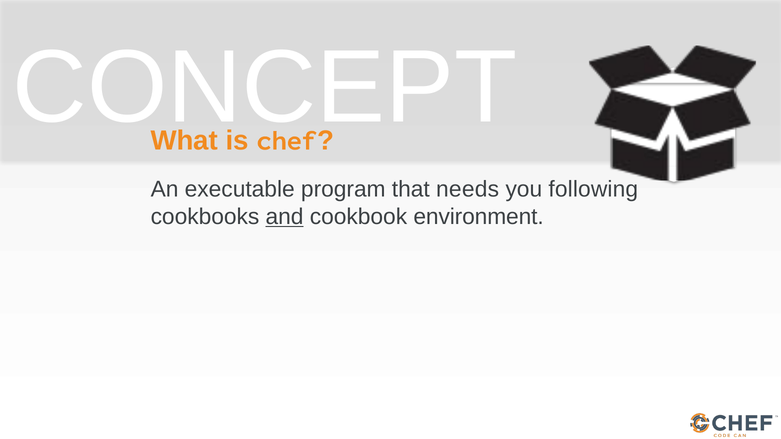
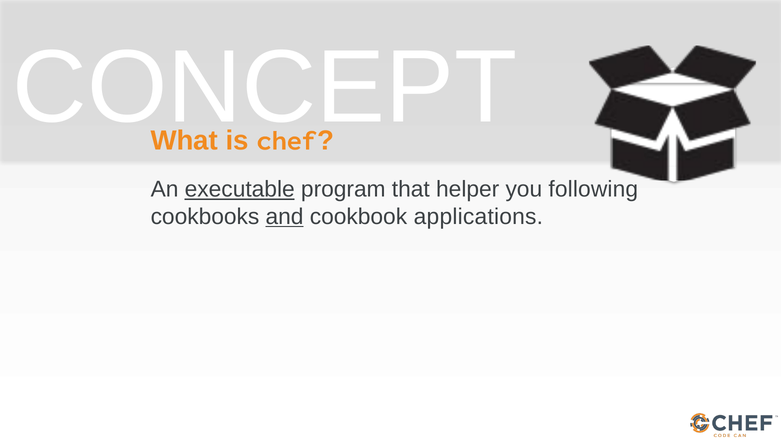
executable underline: none -> present (240, 190)
needs: needs -> helper (468, 190)
environment: environment -> applications (478, 217)
